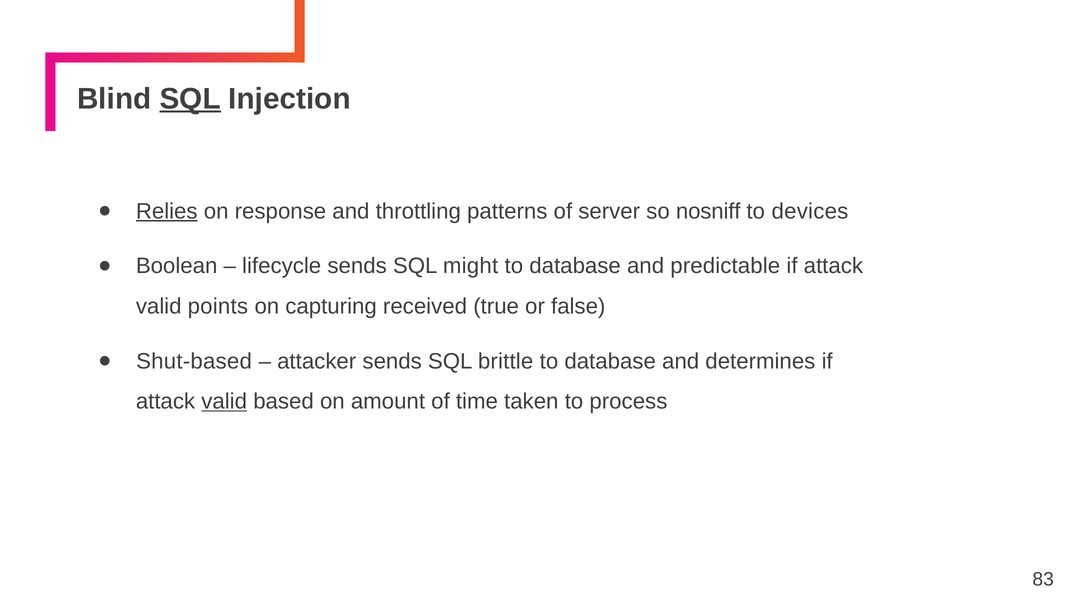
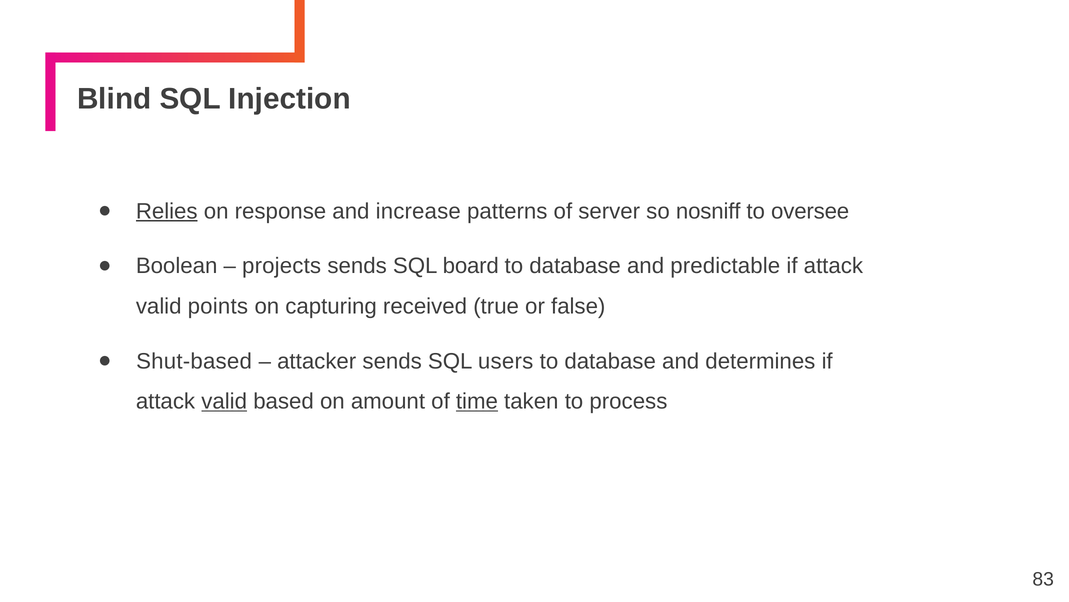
SQL underline: present -> none (190, 99)
throttling: throttling -> increase (418, 211)
devices: devices -> oversee (810, 211)
lifecycle: lifecycle -> projects (282, 266)
might: might -> board (471, 266)
brittle: brittle -> users (506, 361)
time underline: none -> present (477, 401)
